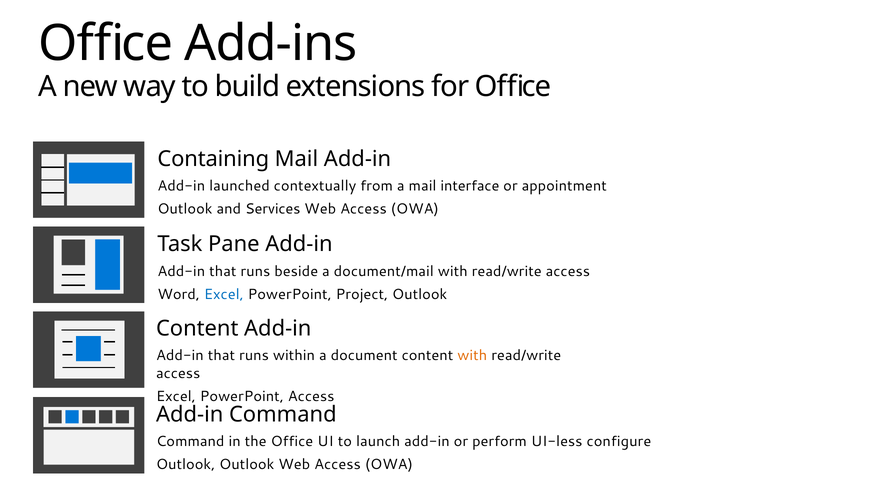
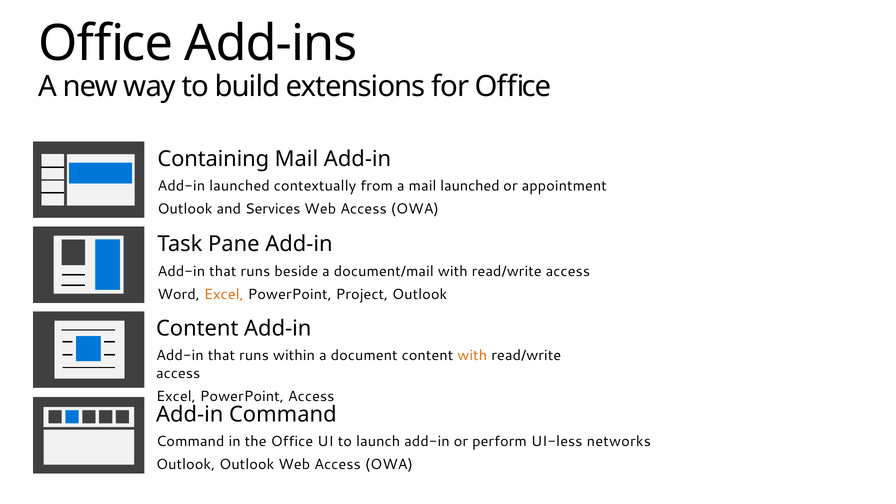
mail interface: interface -> launched (470, 186)
Excel colour: blue -> orange (224, 295)
configure: configure -> networks (619, 441)
